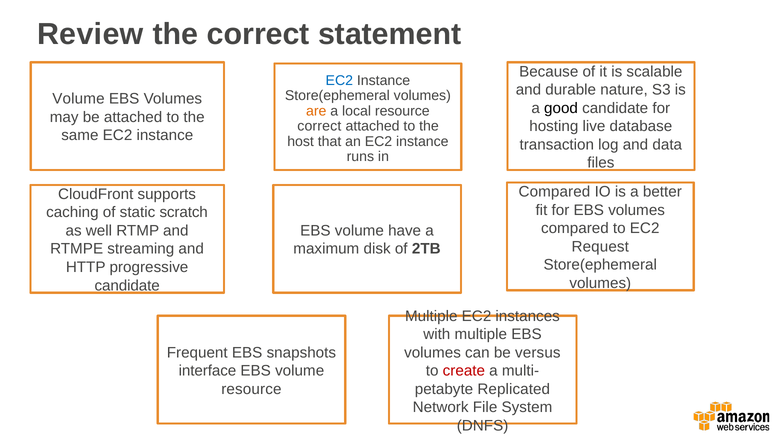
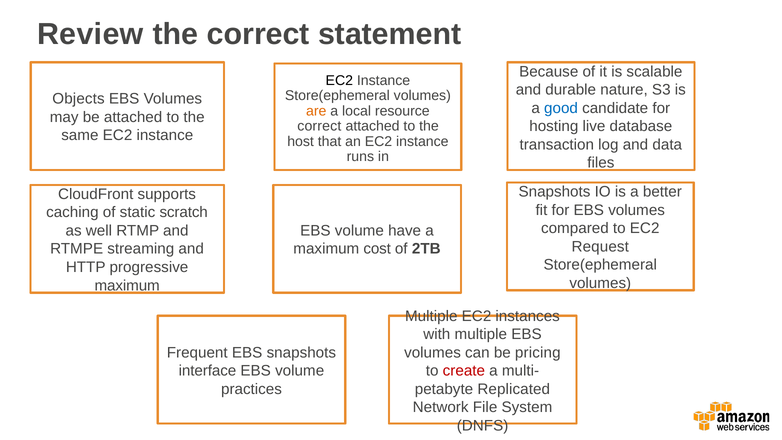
EC2 colour: blue -> black (339, 80)
Volume: Volume -> Objects (78, 99)
good colour: black -> blue (561, 108)
Compared: Compared -> Snapshots (554, 192)
disk: disk -> cost (377, 249)
candidate: candidate -> maximum (127, 285)
versus: versus -> pricing (538, 352)
resource: resource -> practices (251, 389)
